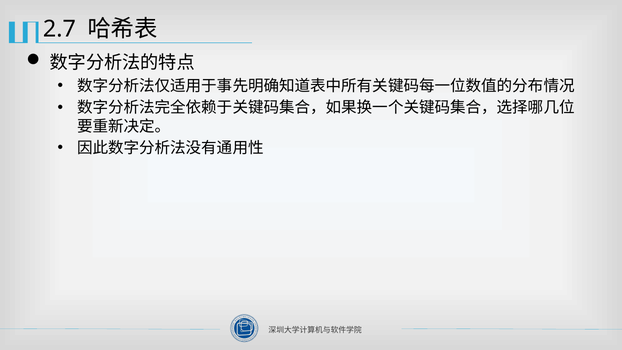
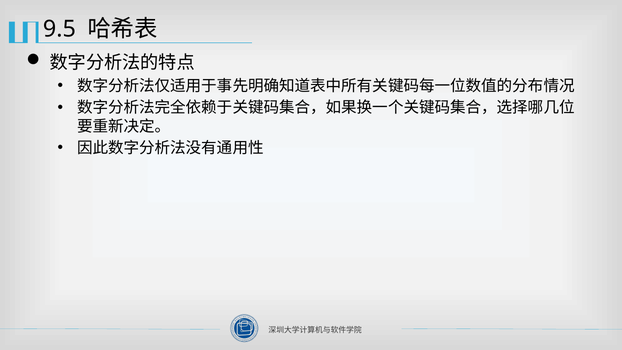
2.7: 2.7 -> 9.5 (59, 29)
